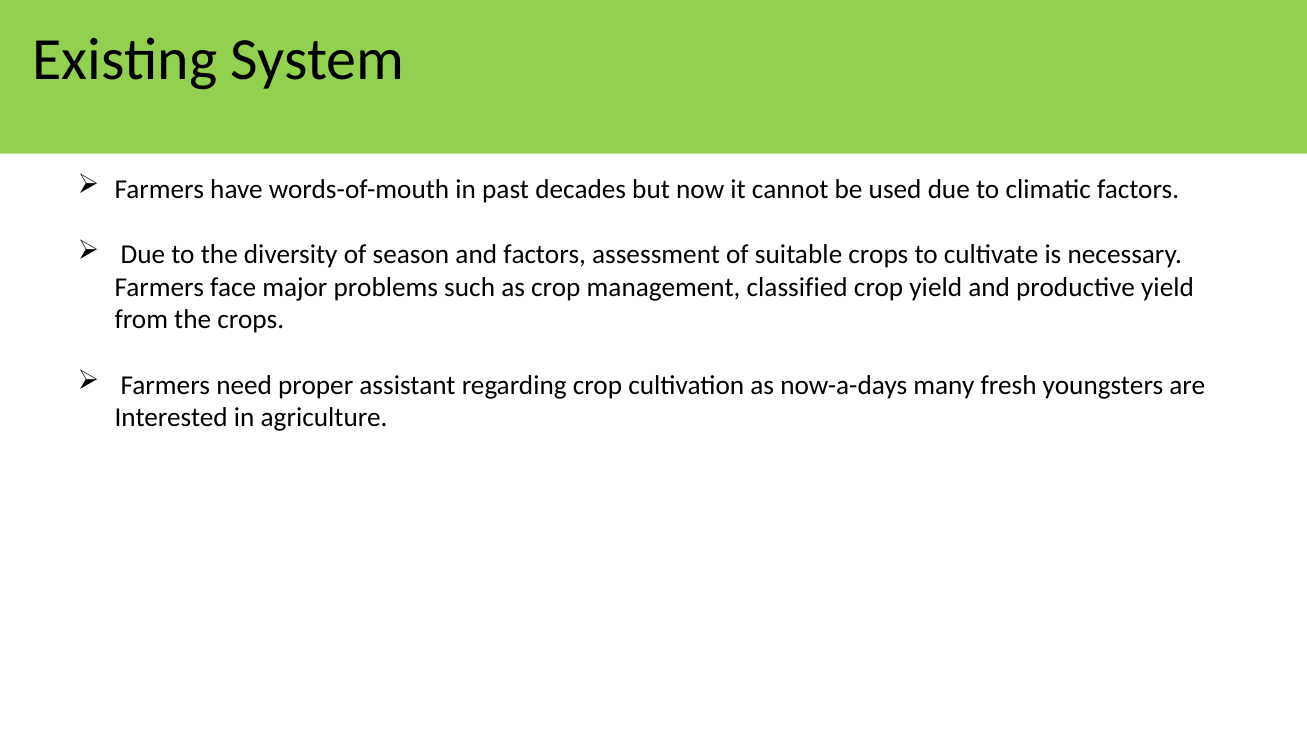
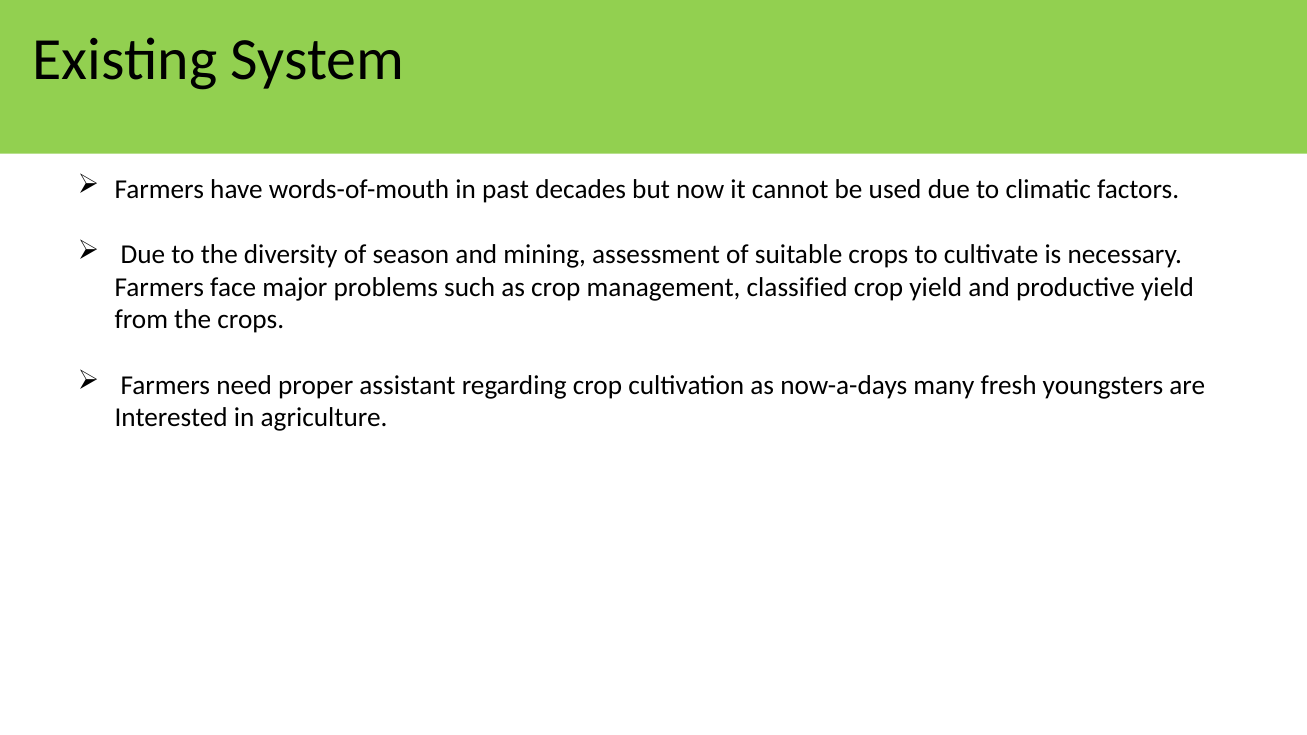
and factors: factors -> mining (545, 255)
